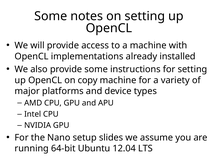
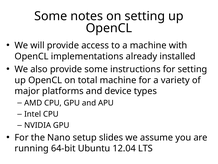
copy: copy -> total (88, 80)
